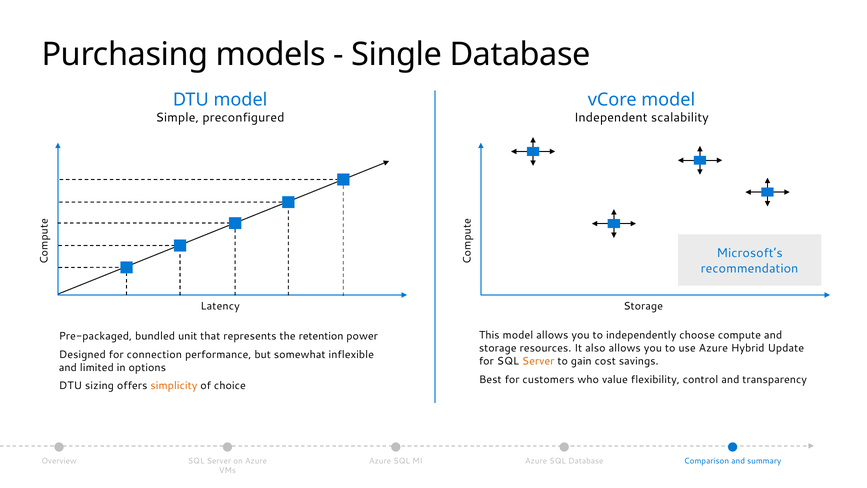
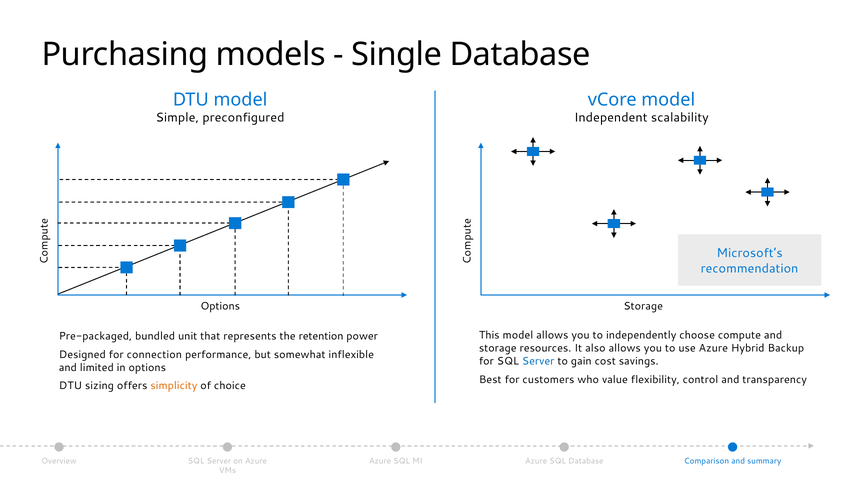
Latency: Latency -> Options (220, 306)
Update: Update -> Backup (786, 348)
Server colour: orange -> blue (538, 361)
